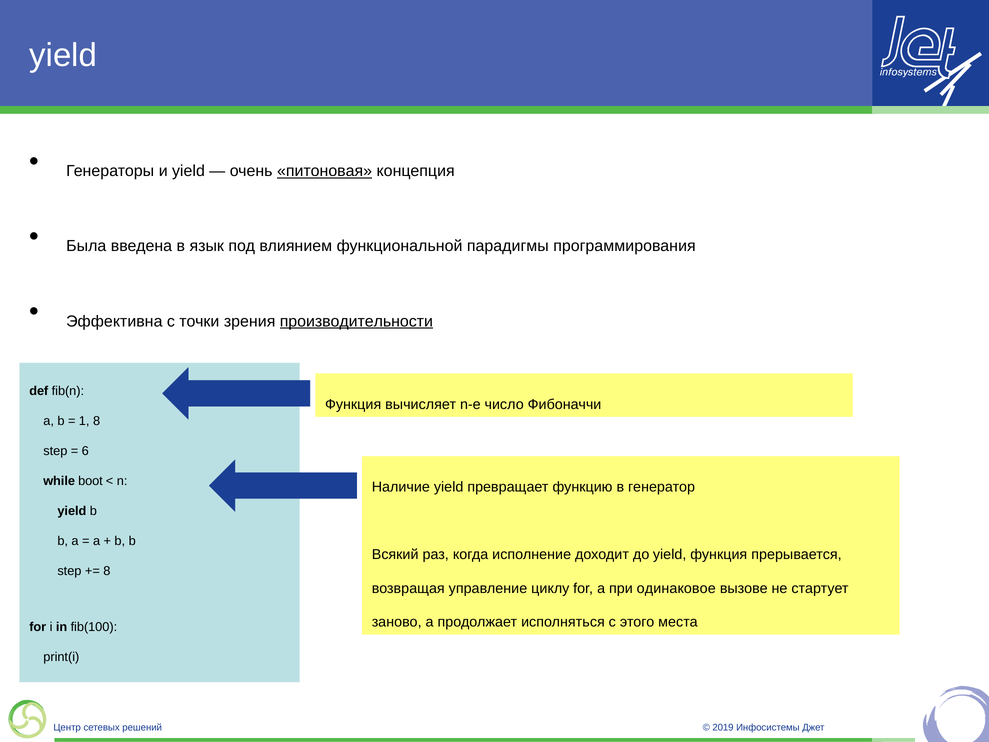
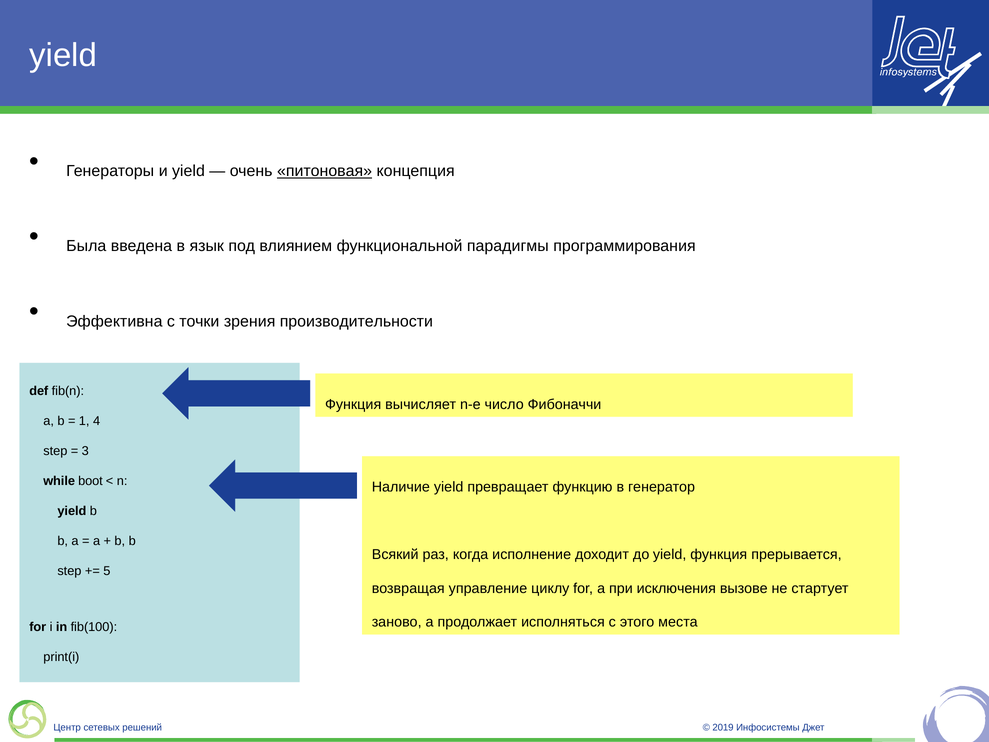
производительности underline: present -> none (356, 321)
1 8: 8 -> 4 (97, 421)
6: 6 -> 3 (85, 451)
8: 8 -> 5 (107, 571)
одинаковое: одинаковое -> исключения (676, 588)
